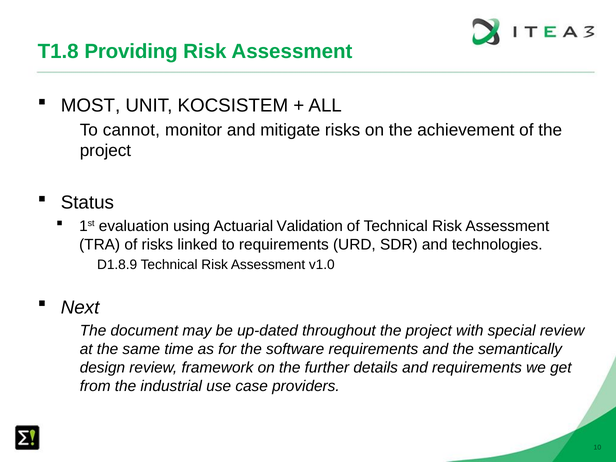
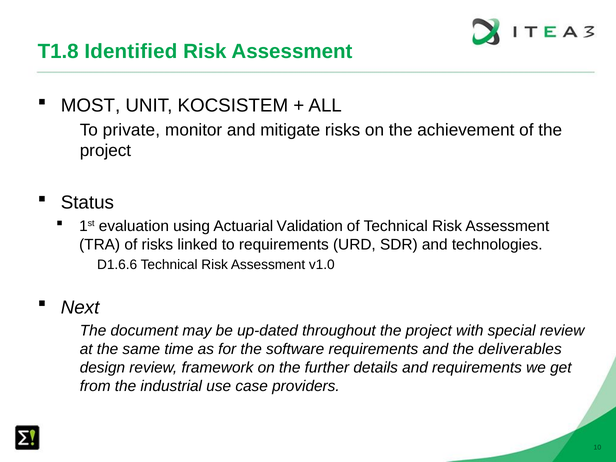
Providing: Providing -> Identified (131, 51)
cannot: cannot -> private (131, 130)
D1.8.9: D1.8.9 -> D1.6.6 (117, 265)
semantically: semantically -> deliverables (520, 349)
